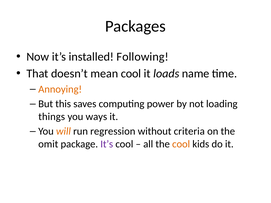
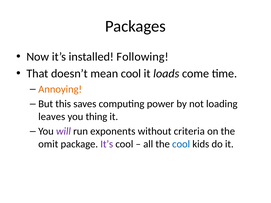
name: name -> come (196, 74)
things: things -> leaves (52, 117)
ways: ways -> thing (96, 117)
will colour: orange -> purple (63, 131)
regression: regression -> exponents (113, 131)
cool colour: orange -> blue (181, 144)
